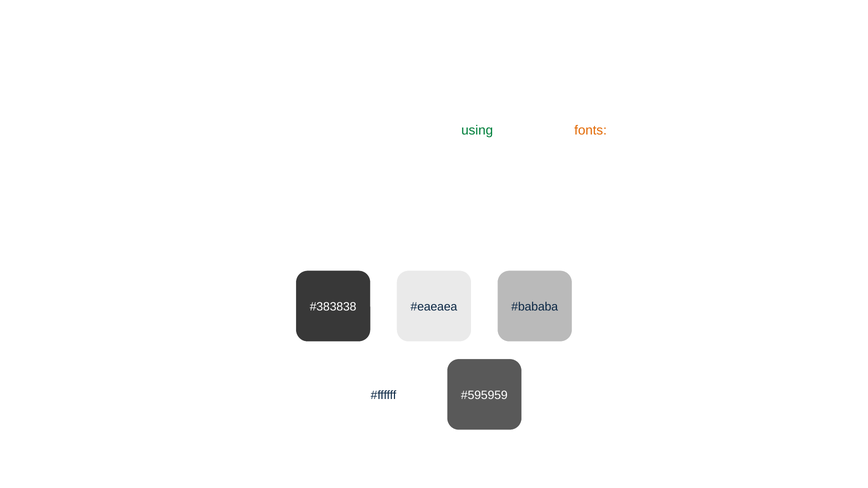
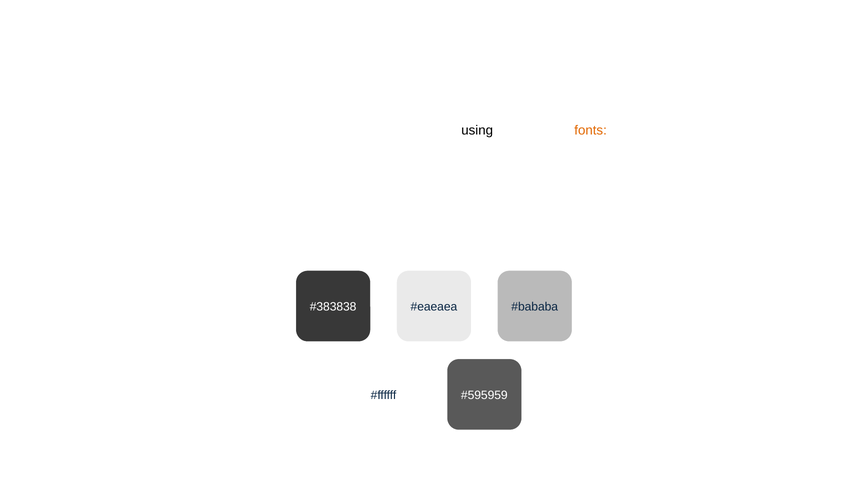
using colour: green -> black (477, 130)
